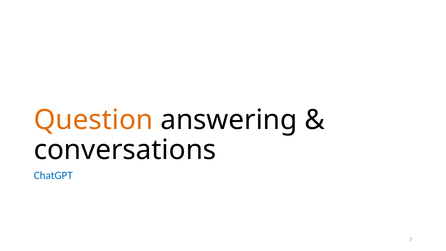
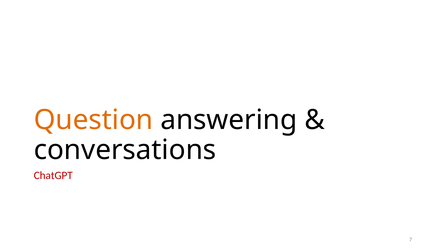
ChatGPT colour: blue -> red (53, 176)
